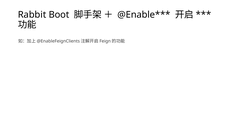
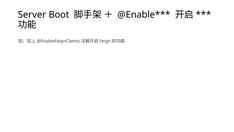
Rabbit: Rabbit -> Server (32, 15)
